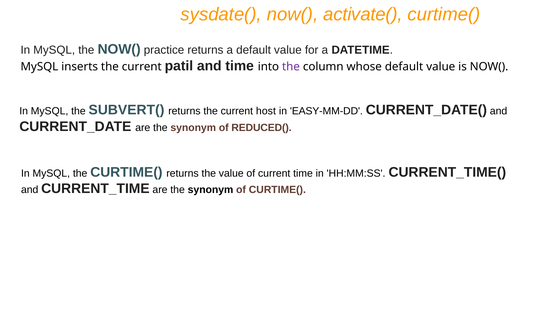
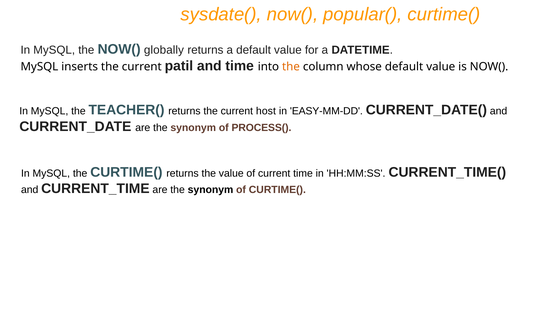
activate(: activate( -> popular( (363, 14)
practice: practice -> globally (164, 50)
the colour: purple -> orange (291, 66)
SUBVERT(: SUBVERT( -> TEACHER( (127, 110)
REDUCED(: REDUCED( -> PROCESS( (261, 128)
